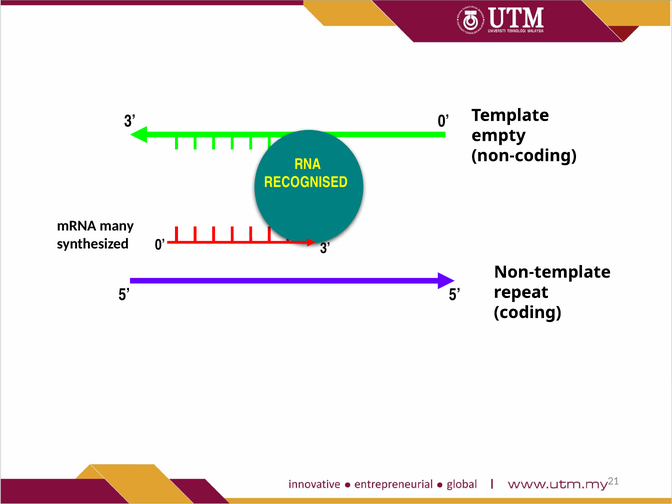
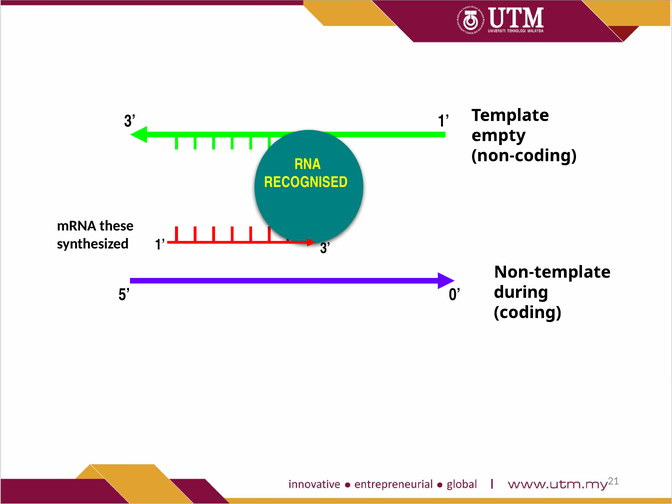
0: 0 -> 1 (444, 121)
many: many -> these (117, 226)
0: 0 -> 1 (160, 245)
5 5: 5 -> 0 (455, 295)
repeat: repeat -> during (521, 292)
